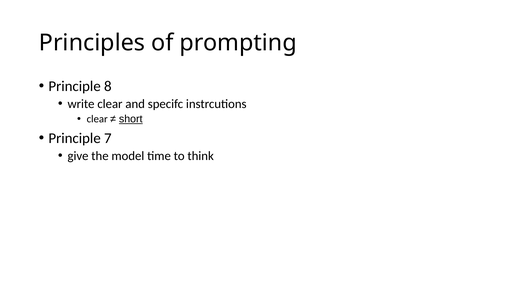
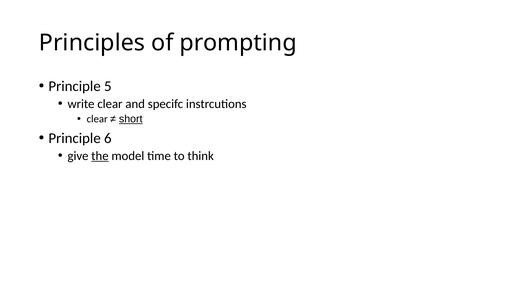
8: 8 -> 5 (108, 86)
7: 7 -> 6 (108, 138)
the underline: none -> present (100, 156)
